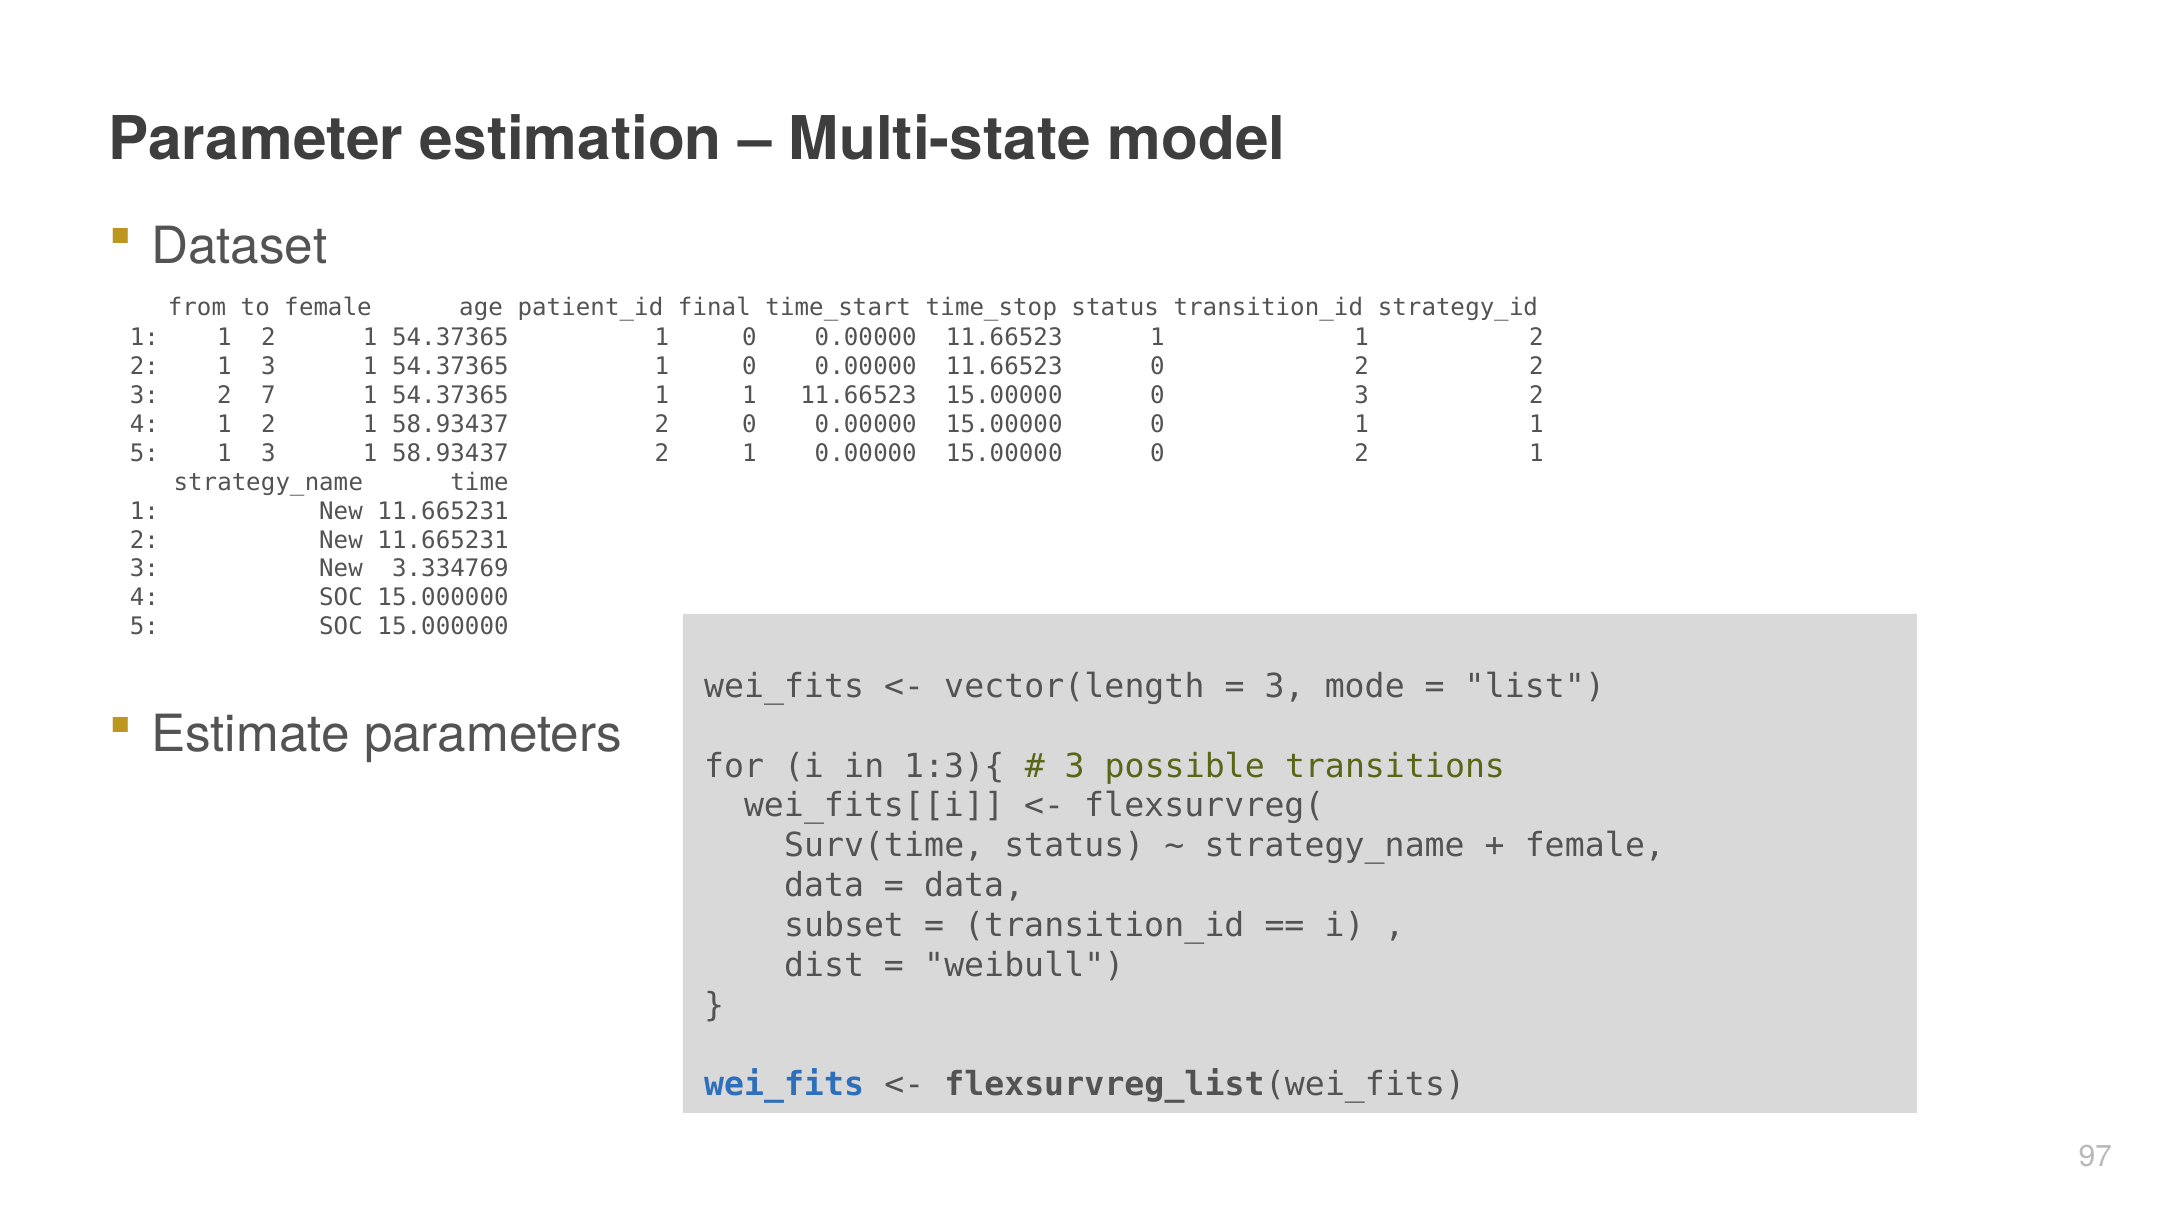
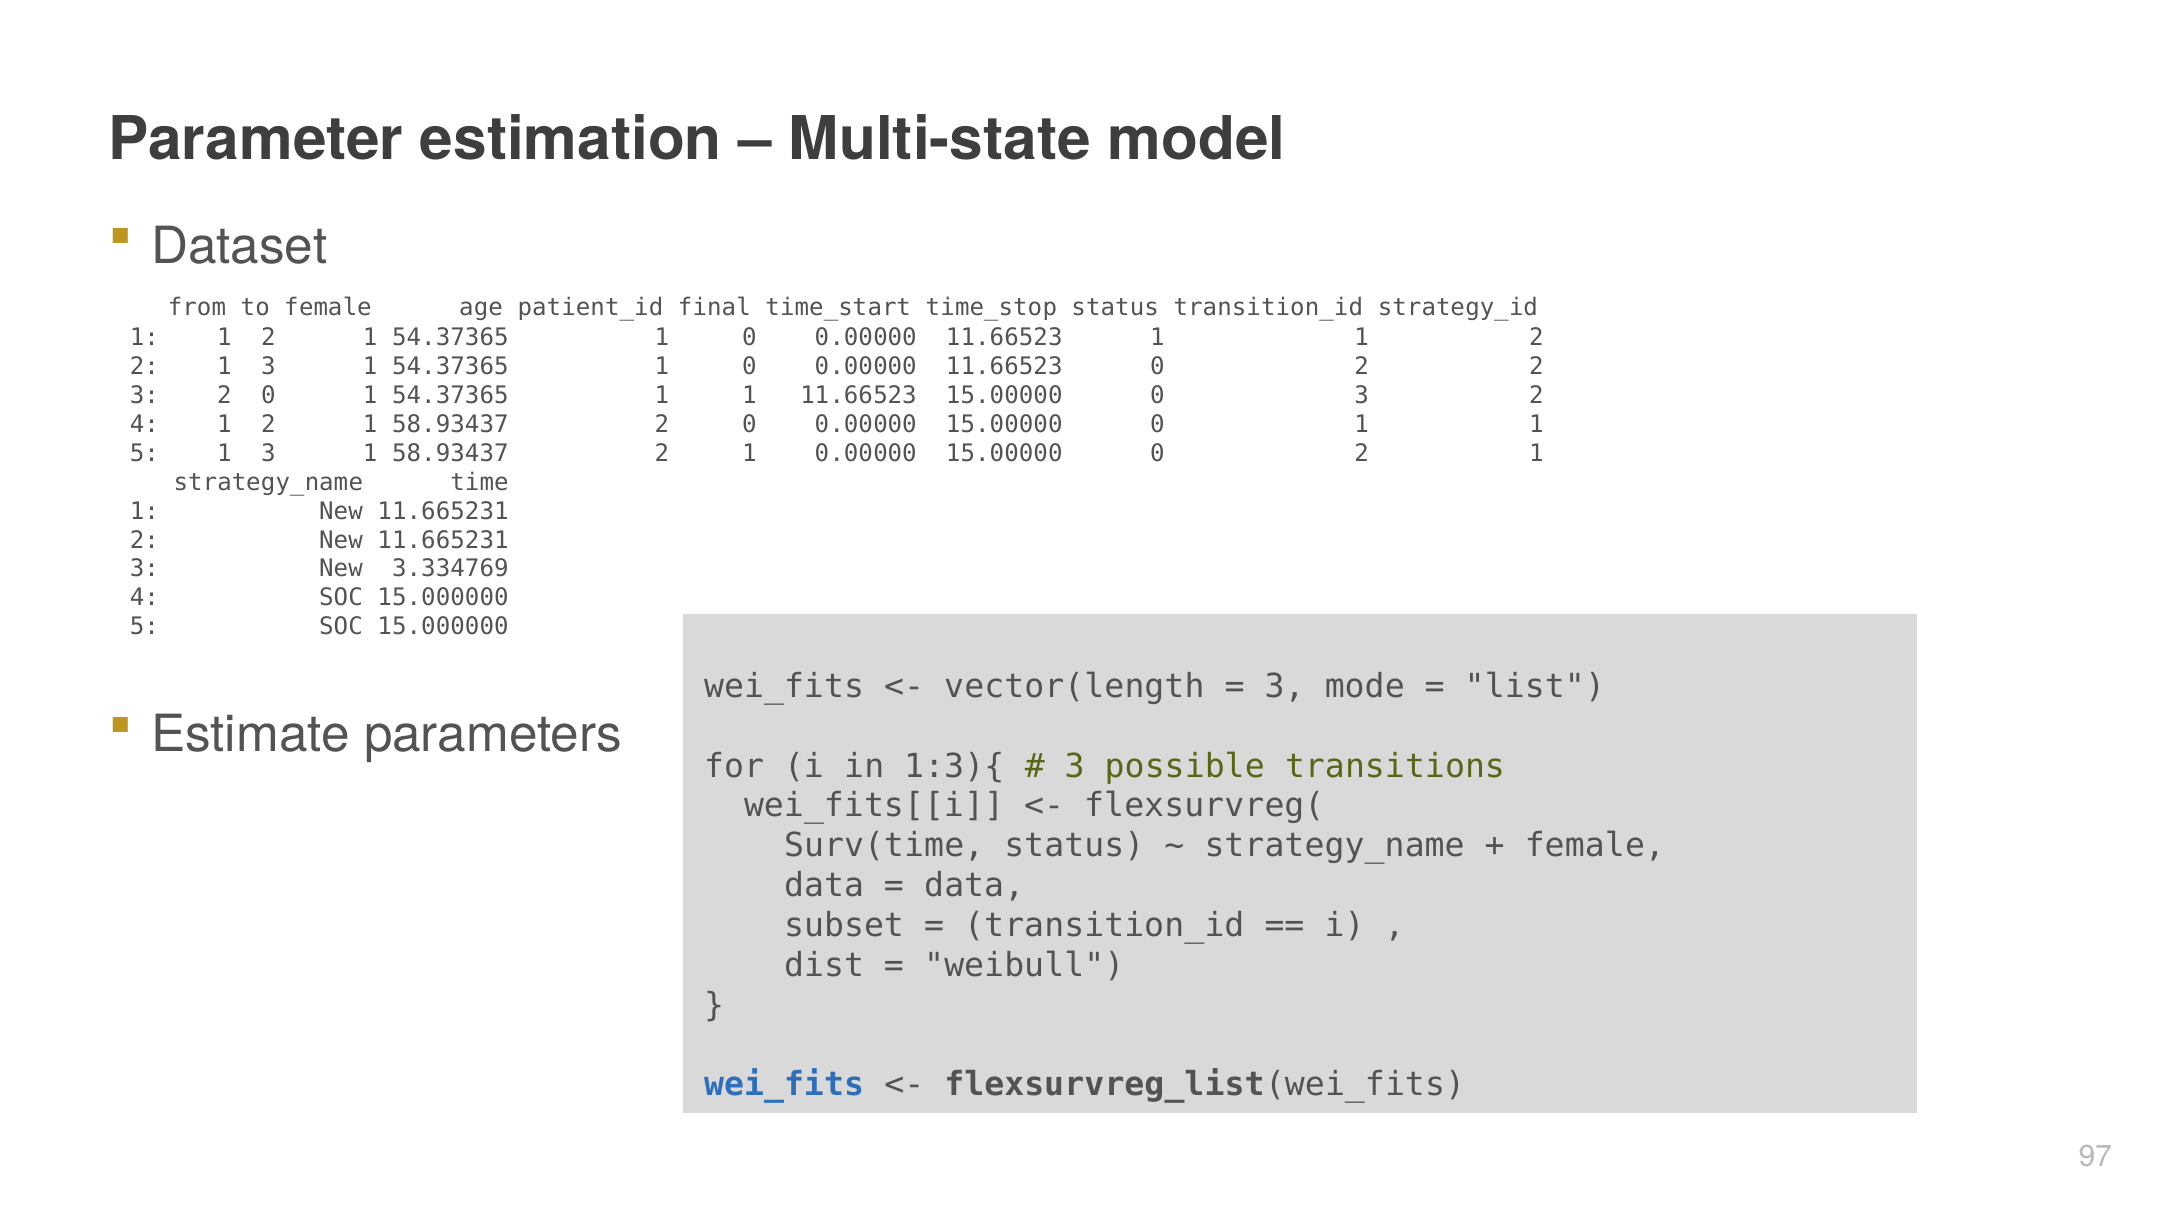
3 2 7: 7 -> 0 (268, 396)
